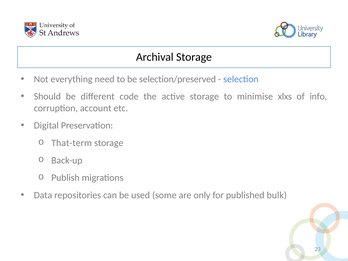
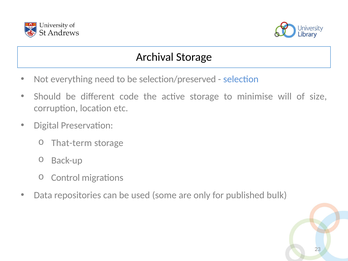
xlxs: xlxs -> will (285, 97)
info: info -> size (318, 97)
account: account -> location (96, 108)
Publish: Publish -> Control (65, 178)
